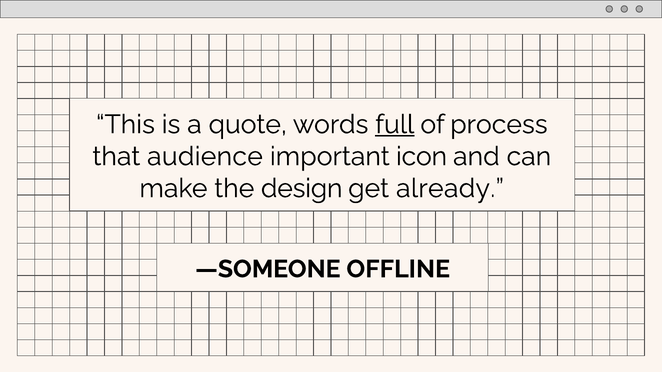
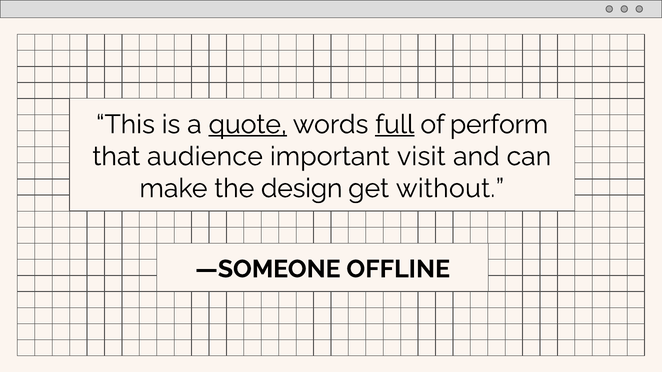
quote underline: none -> present (248, 125)
process: process -> perform (499, 125)
icon: icon -> visit (421, 157)
already: already -> without (450, 189)
